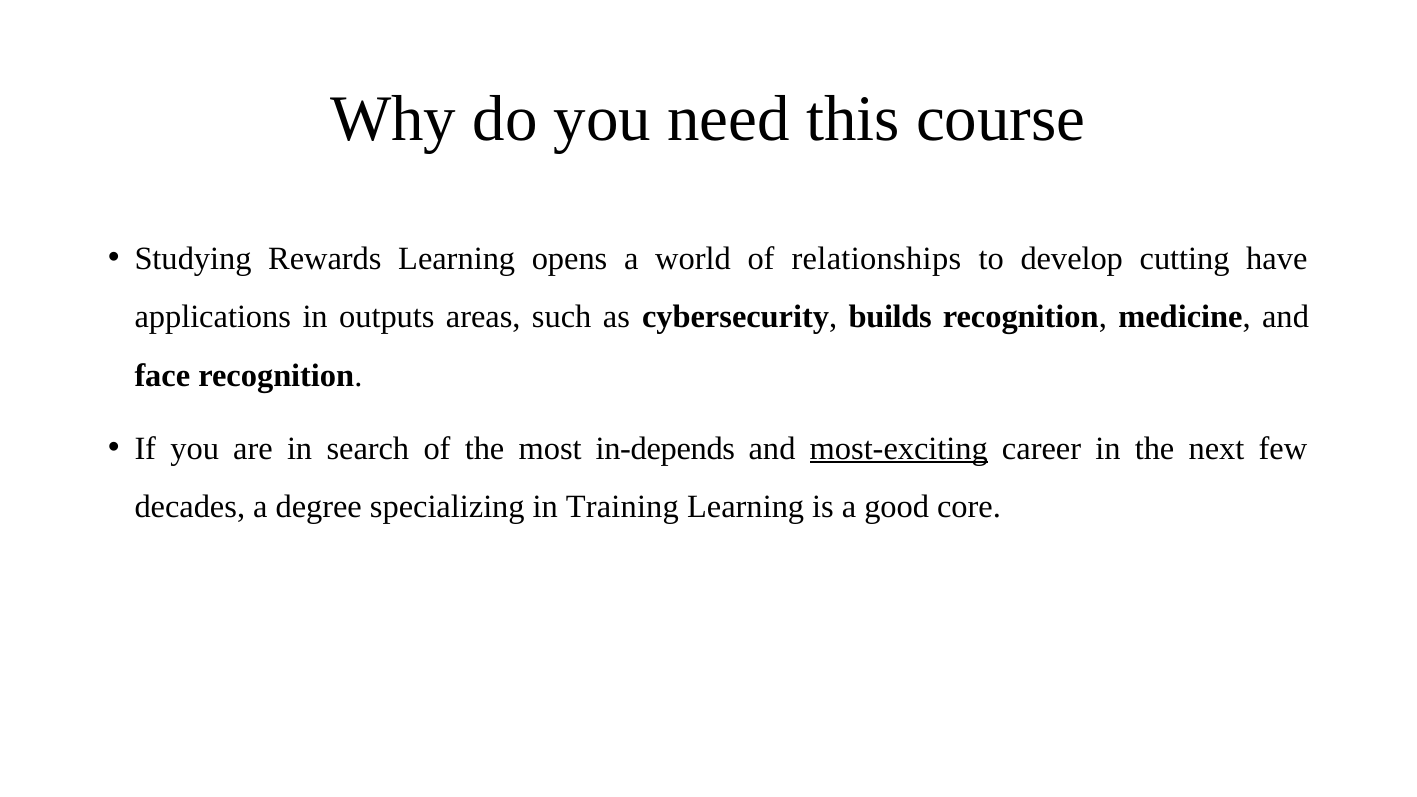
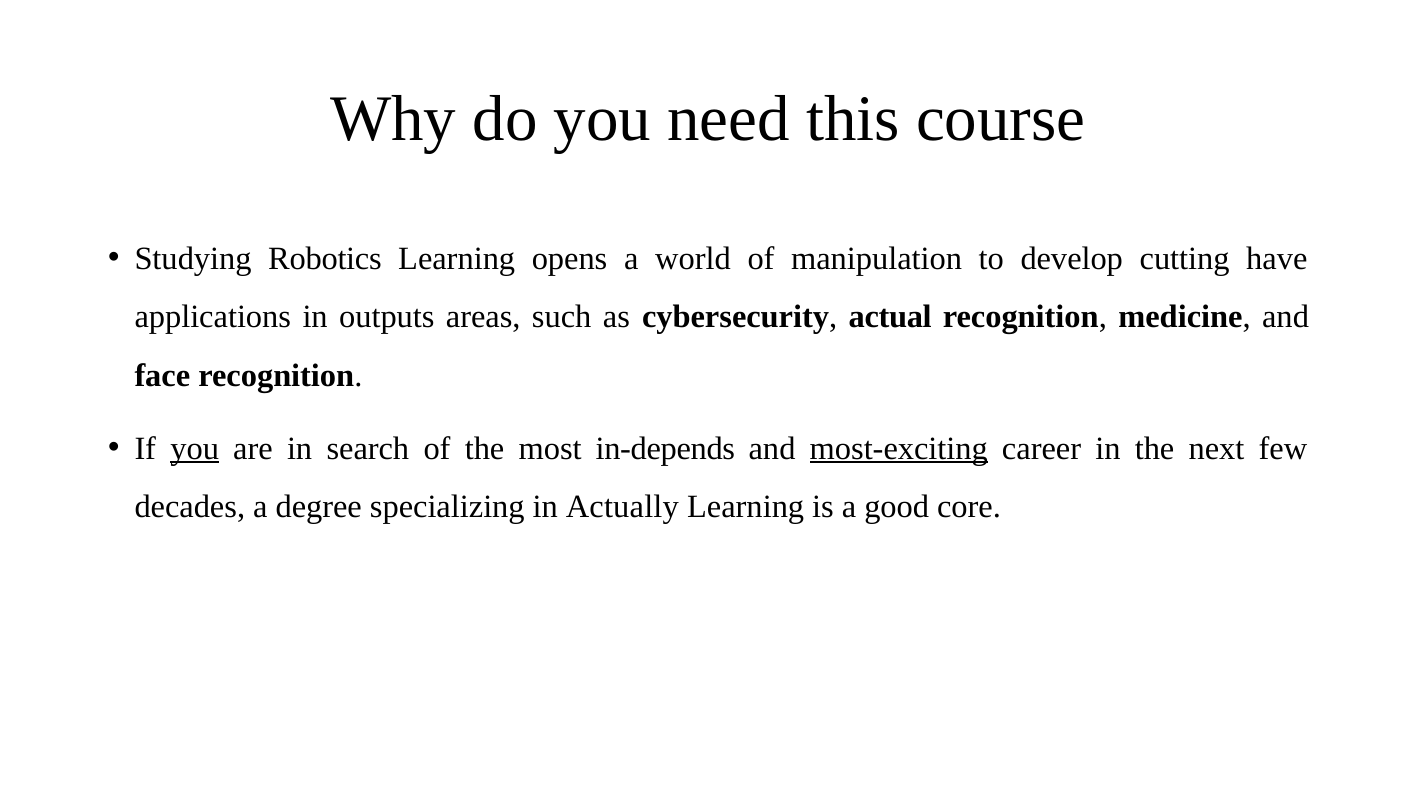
Rewards: Rewards -> Robotics (325, 259)
relationships: relationships -> manipulation (877, 259)
builds: builds -> actual (890, 317)
you underline: none -> present (195, 449)
Training: Training -> Actually (622, 507)
